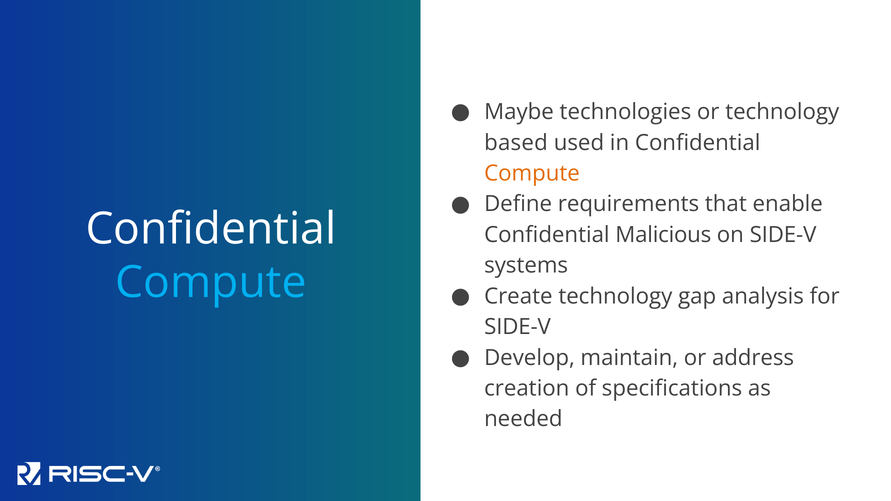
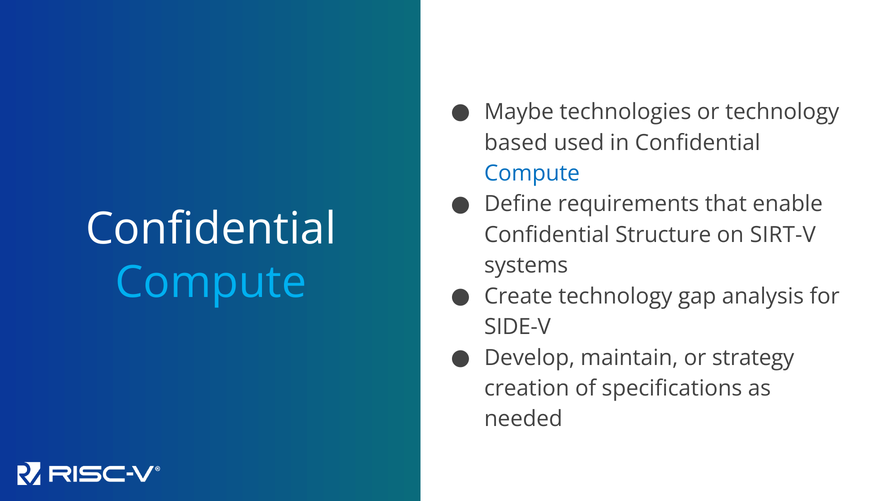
Compute colour: orange -> blue (532, 173)
Malicious: Malicious -> Structure (663, 235)
on SIDE-V: SIDE-V -> SIRT-V (783, 235)
address: address -> strategy (753, 358)
